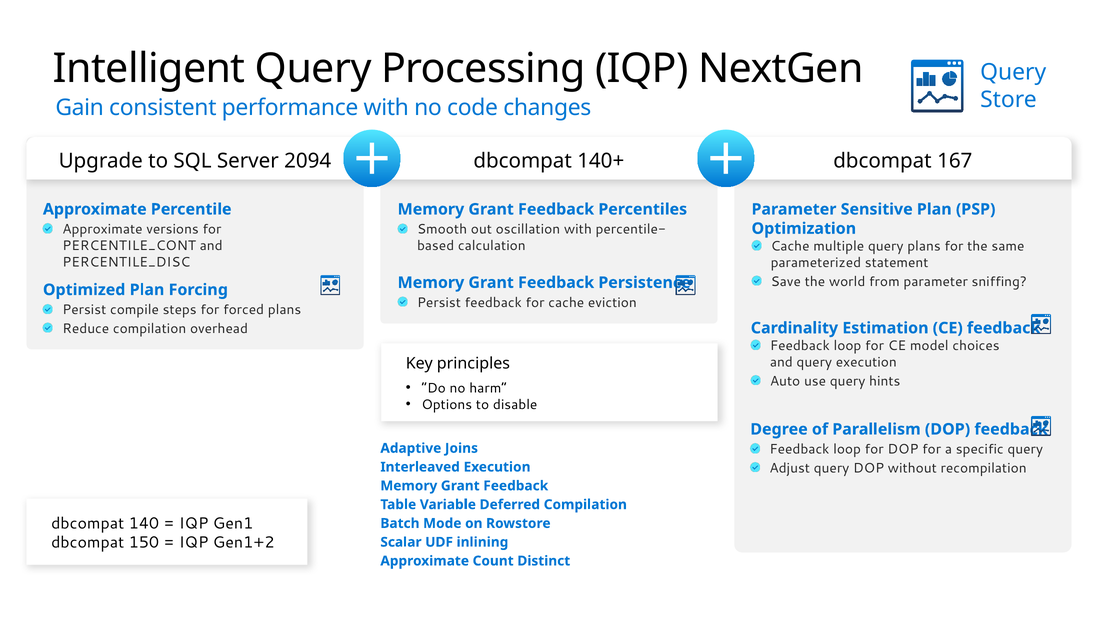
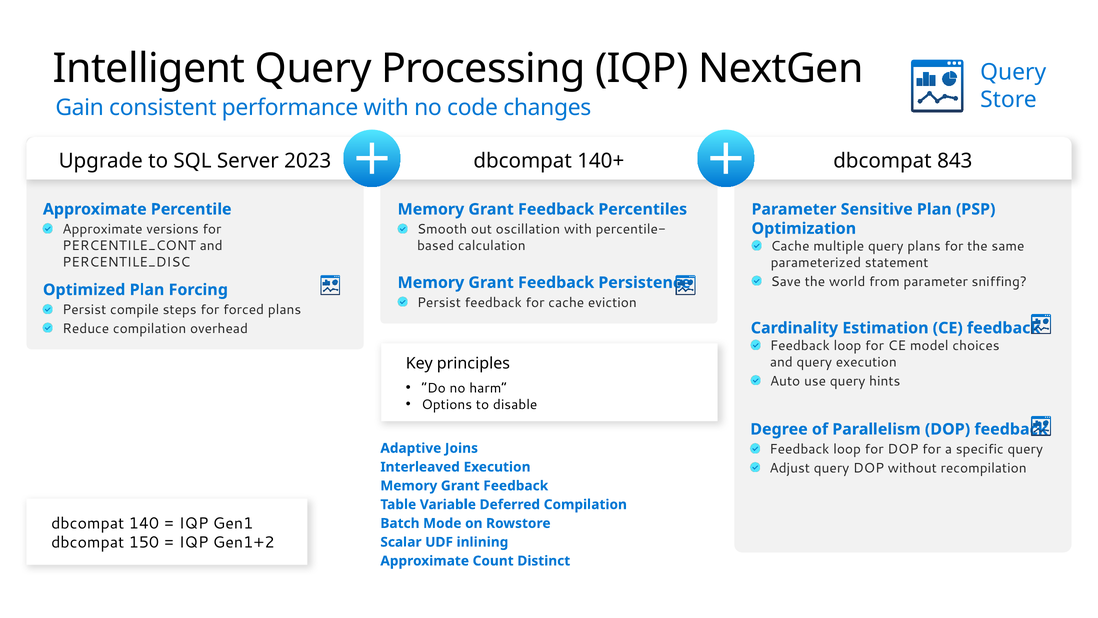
2094: 2094 -> 2023 (308, 161)
167: 167 -> 843 (955, 161)
